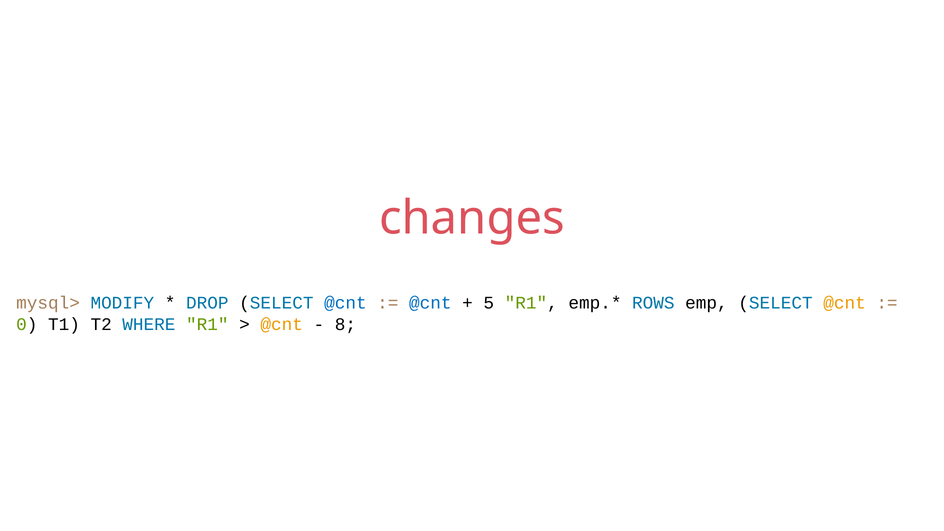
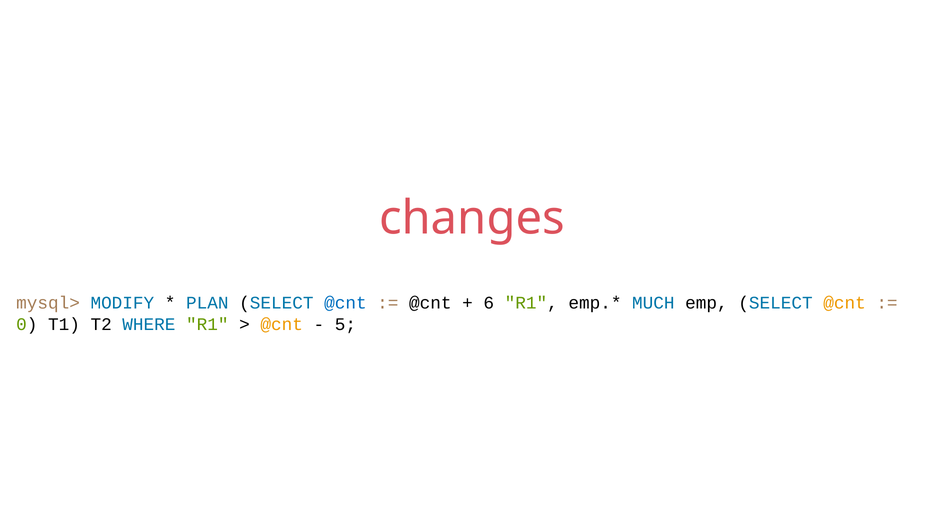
DROP: DROP -> PLAN (207, 303)
@cnt colour: blue -> black (430, 303)
5: 5 -> 6 (489, 303)
ROWS: ROWS -> MUCH (653, 303)
8: 8 -> 5 (345, 324)
